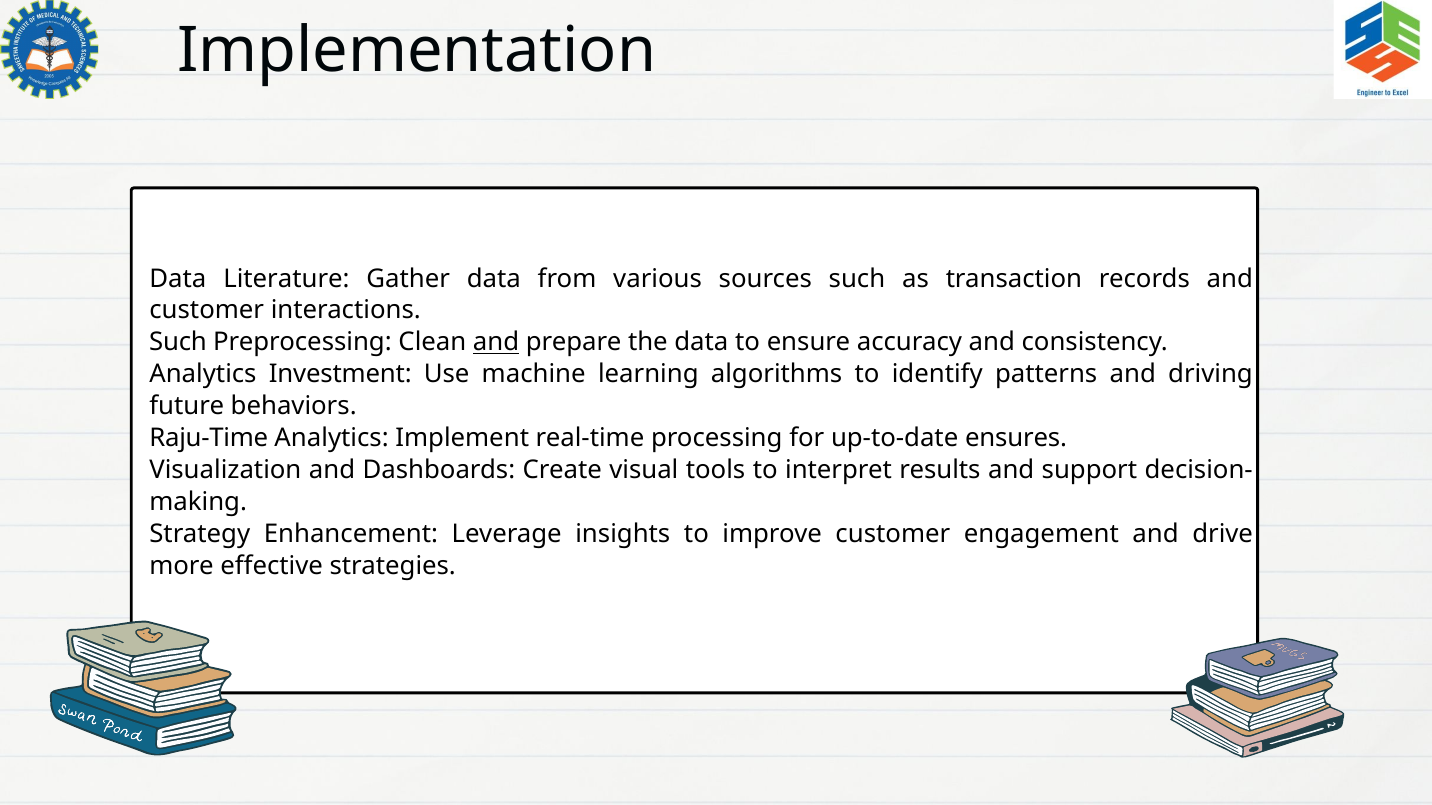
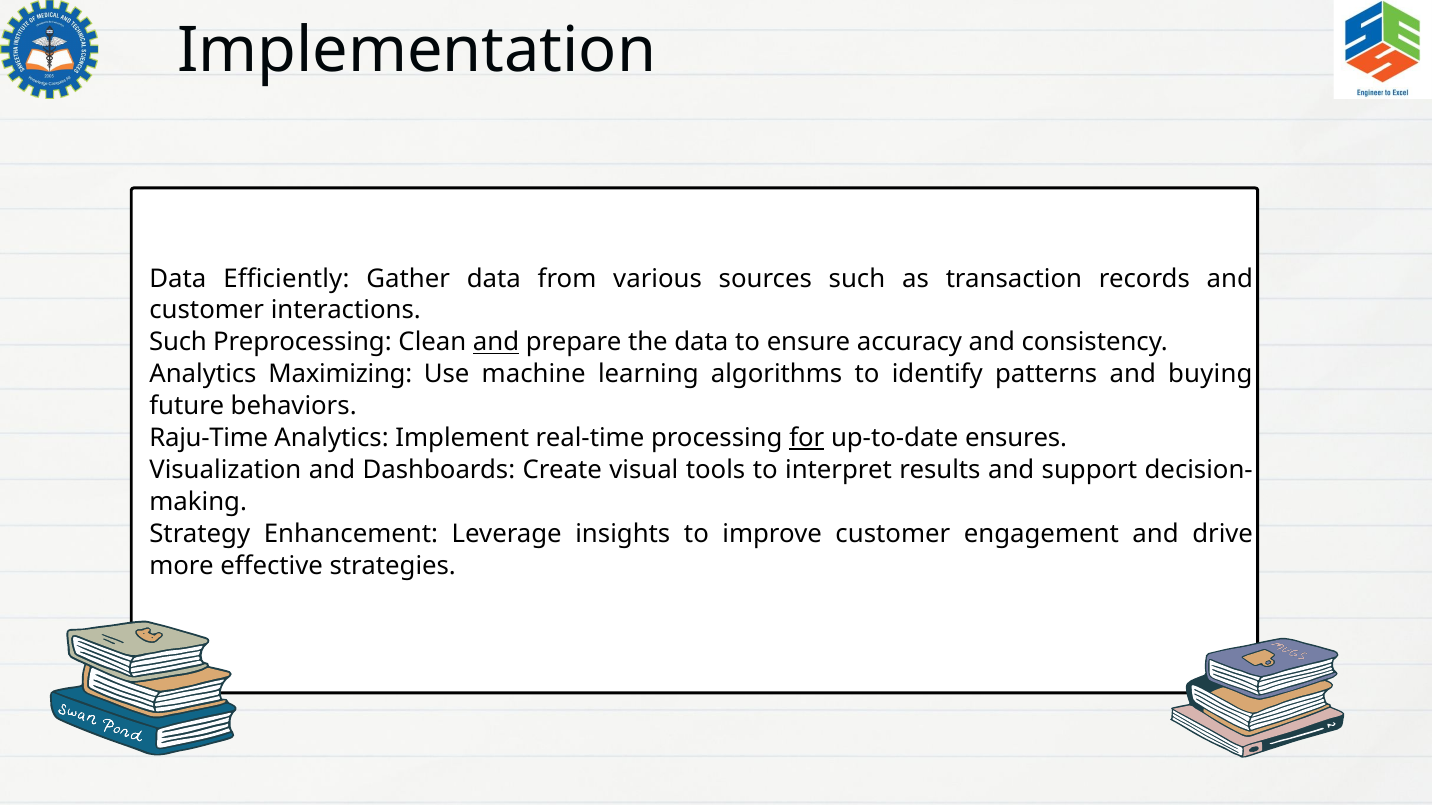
Literature: Literature -> Efficiently (286, 279)
Investment: Investment -> Maximizing (340, 374)
driving: driving -> buying (1210, 374)
for underline: none -> present (807, 438)
